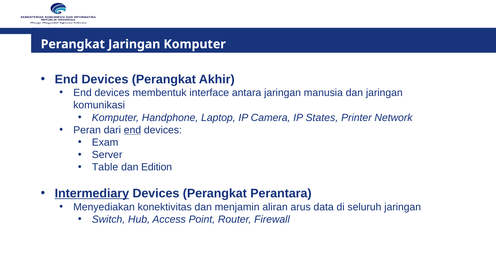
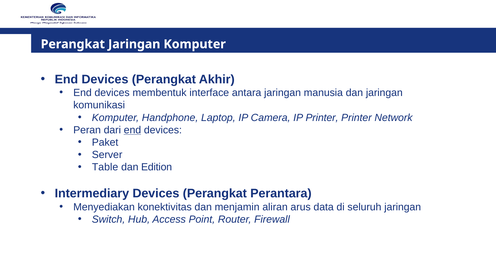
IP States: States -> Printer (322, 118)
Exam: Exam -> Paket (105, 142)
Intermediary underline: present -> none (92, 193)
